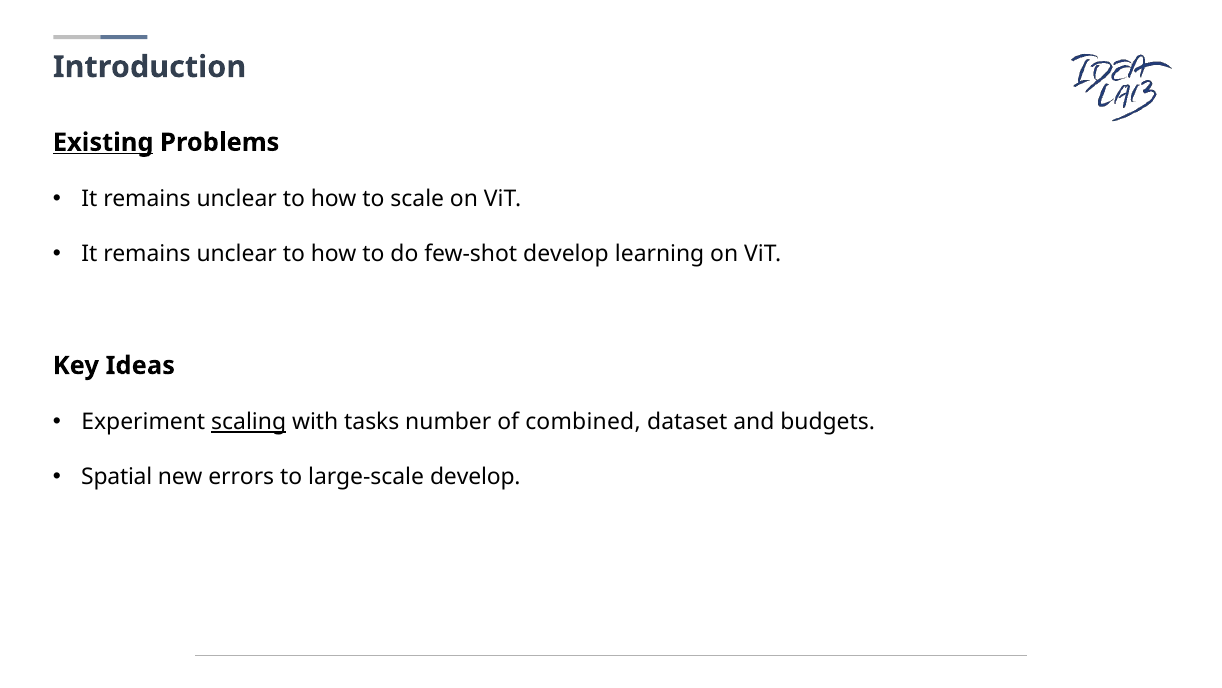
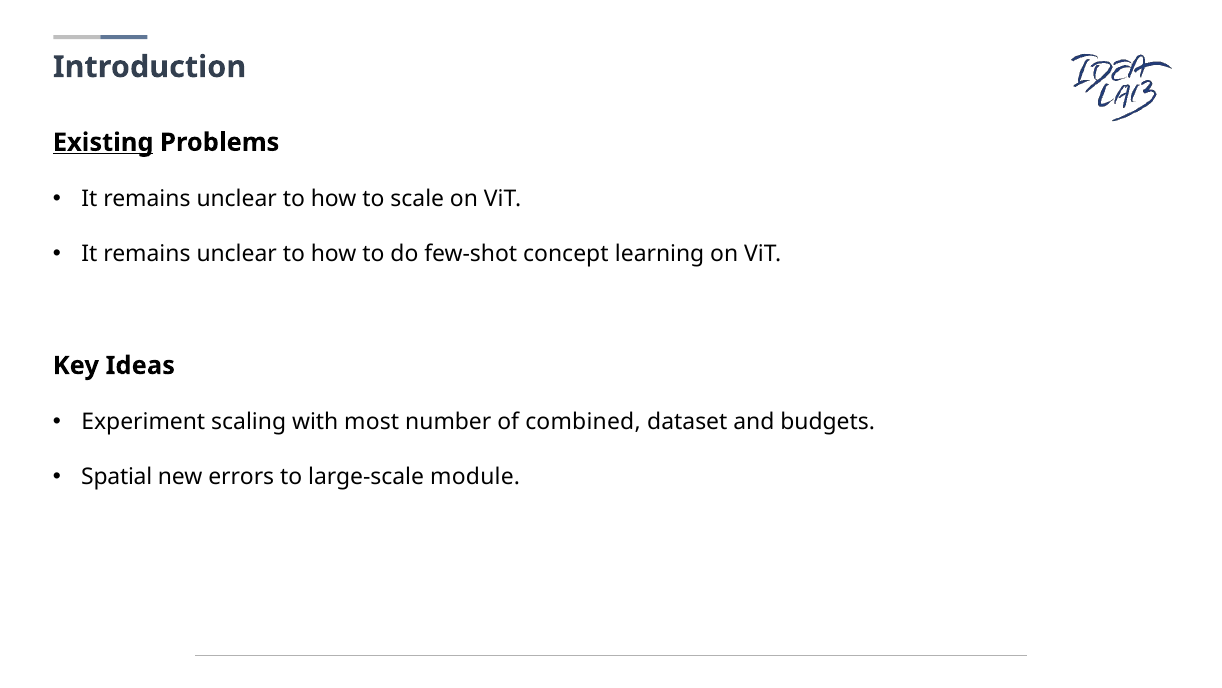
few-shot develop: develop -> concept (566, 254)
scaling underline: present -> none (249, 422)
tasks: tasks -> most (372, 422)
large-scale develop: develop -> module (475, 477)
